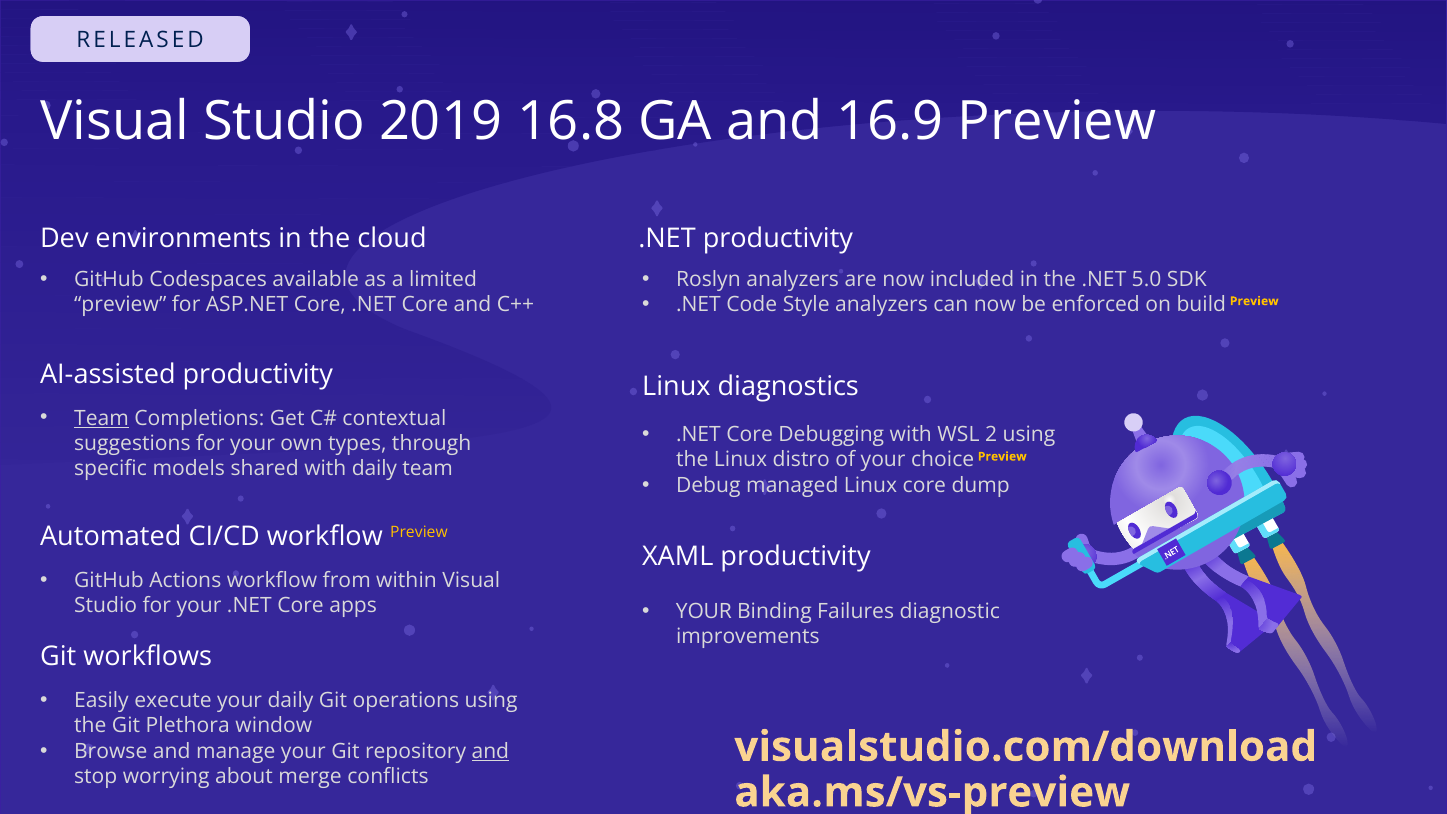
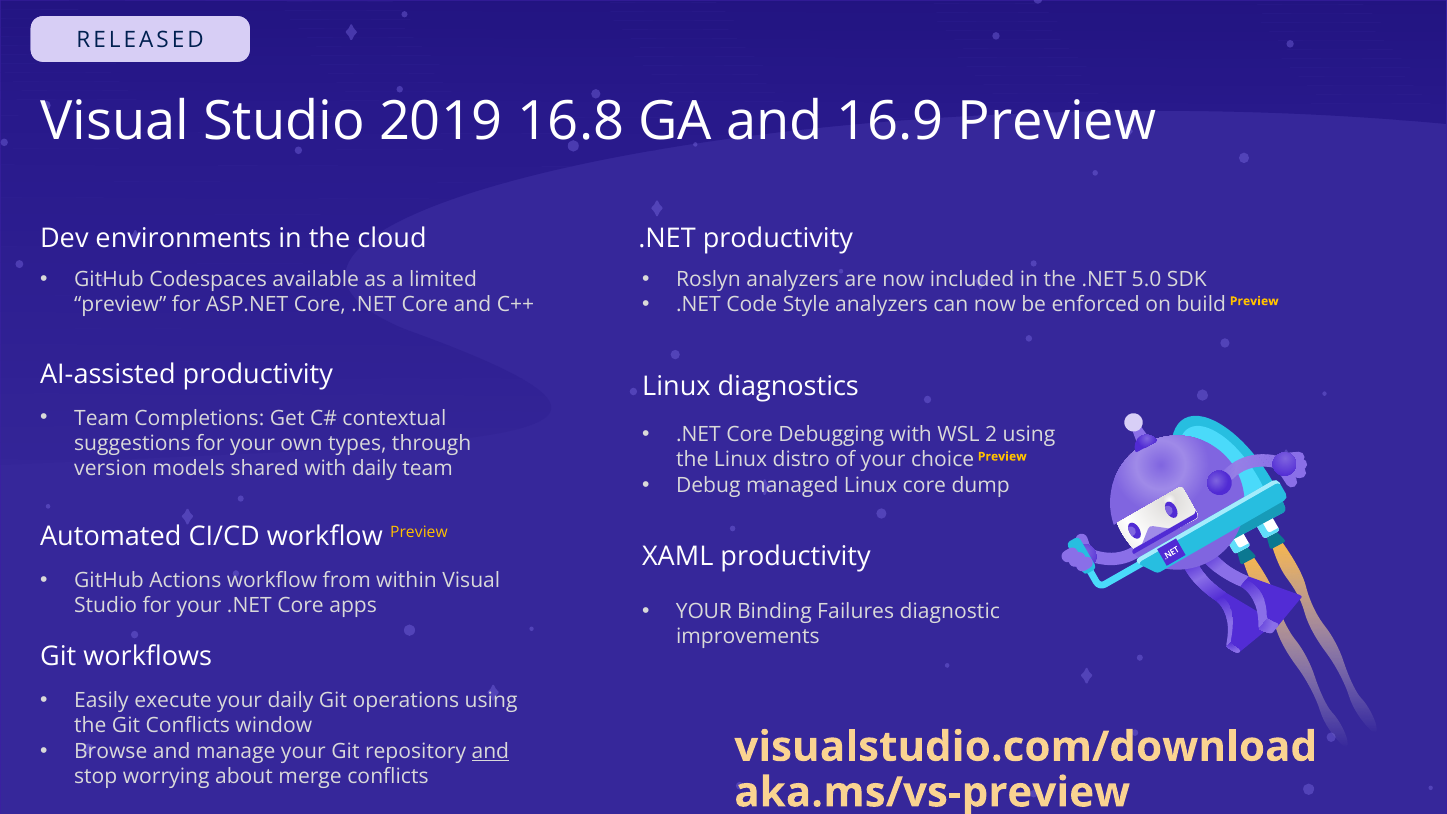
Team underline: present -> none (102, 418)
specific: specific -> version (110, 469)
Git Plethora: Plethora -> Conflicts (188, 726)
